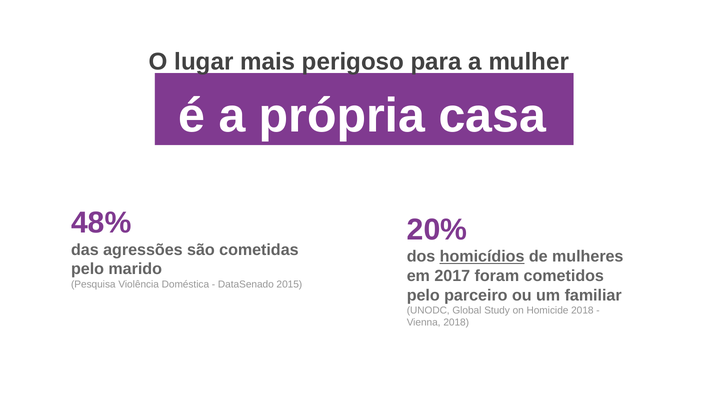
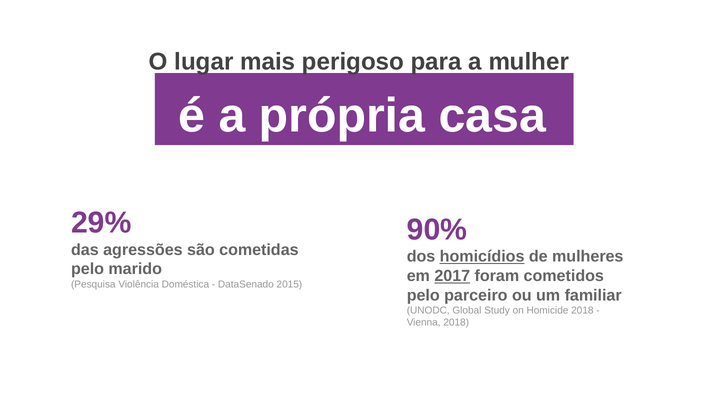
48%: 48% -> 29% (101, 223)
20%: 20% -> 90% (437, 230)
2017 underline: none -> present (452, 276)
